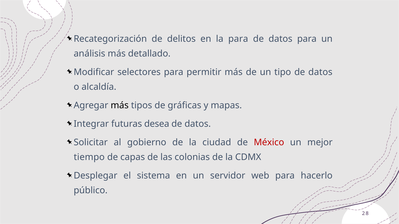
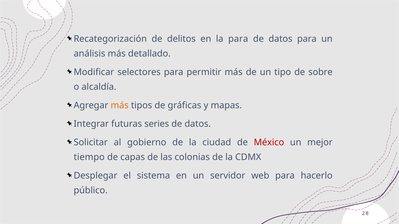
tipo de datos: datos -> sobre (320, 72)
más colour: black -> orange (120, 106)
desea: desea -> series (157, 124)
